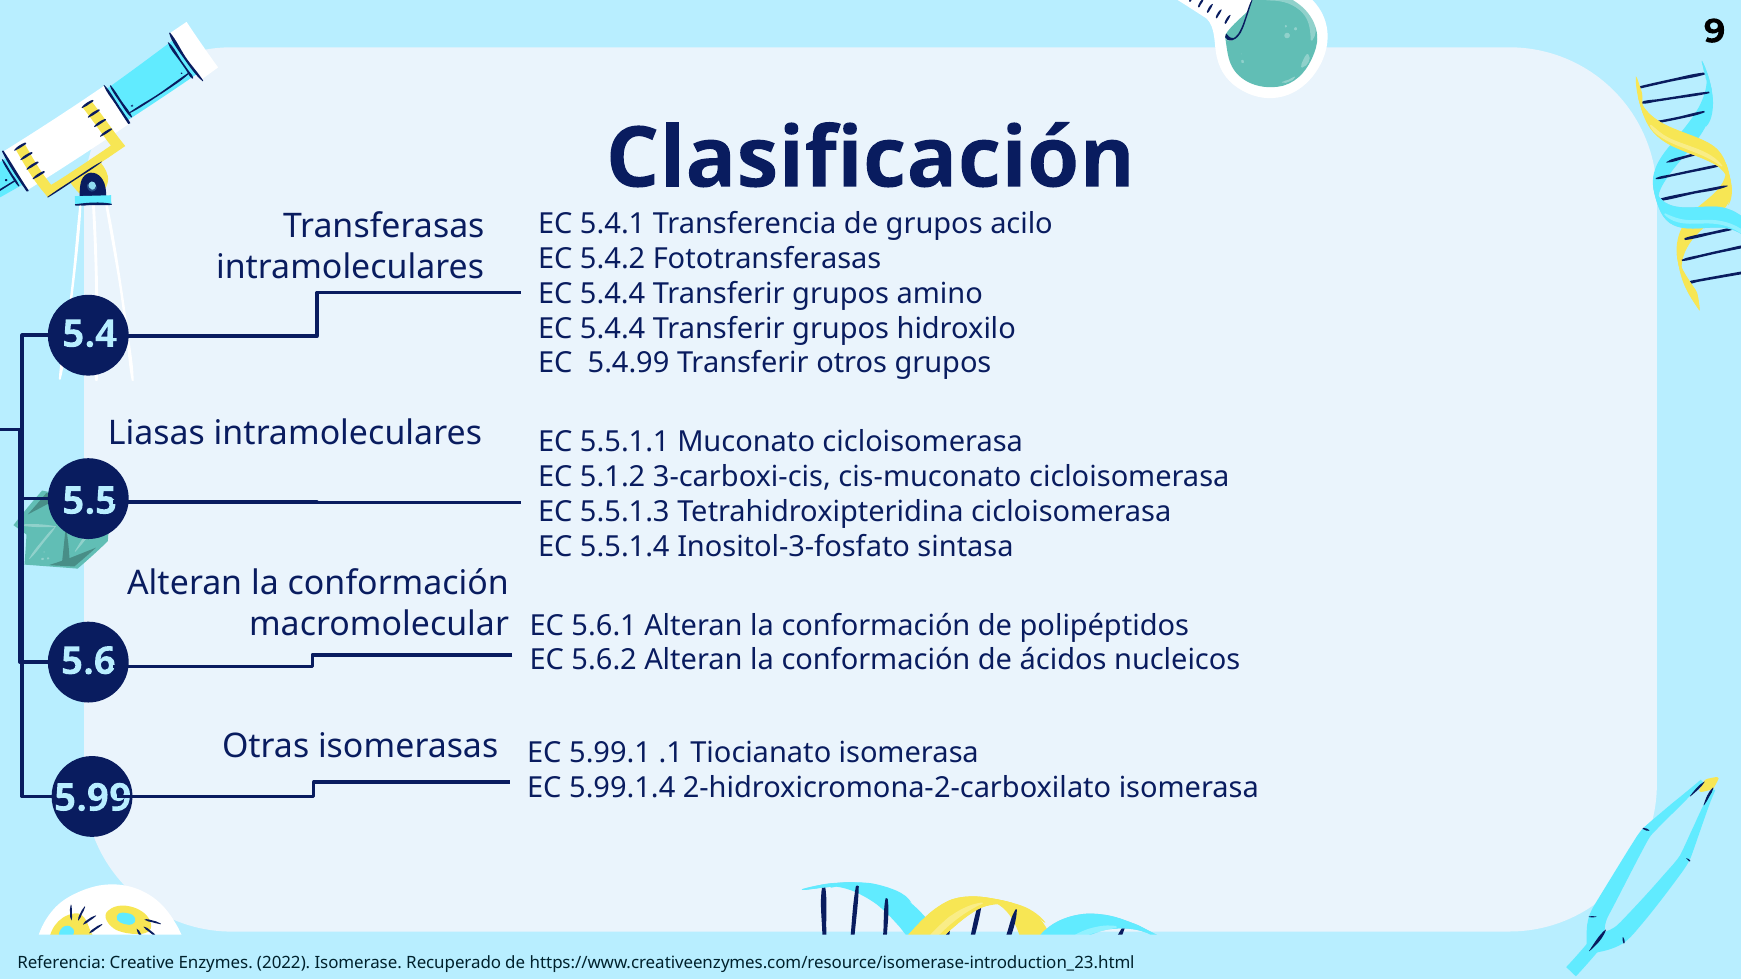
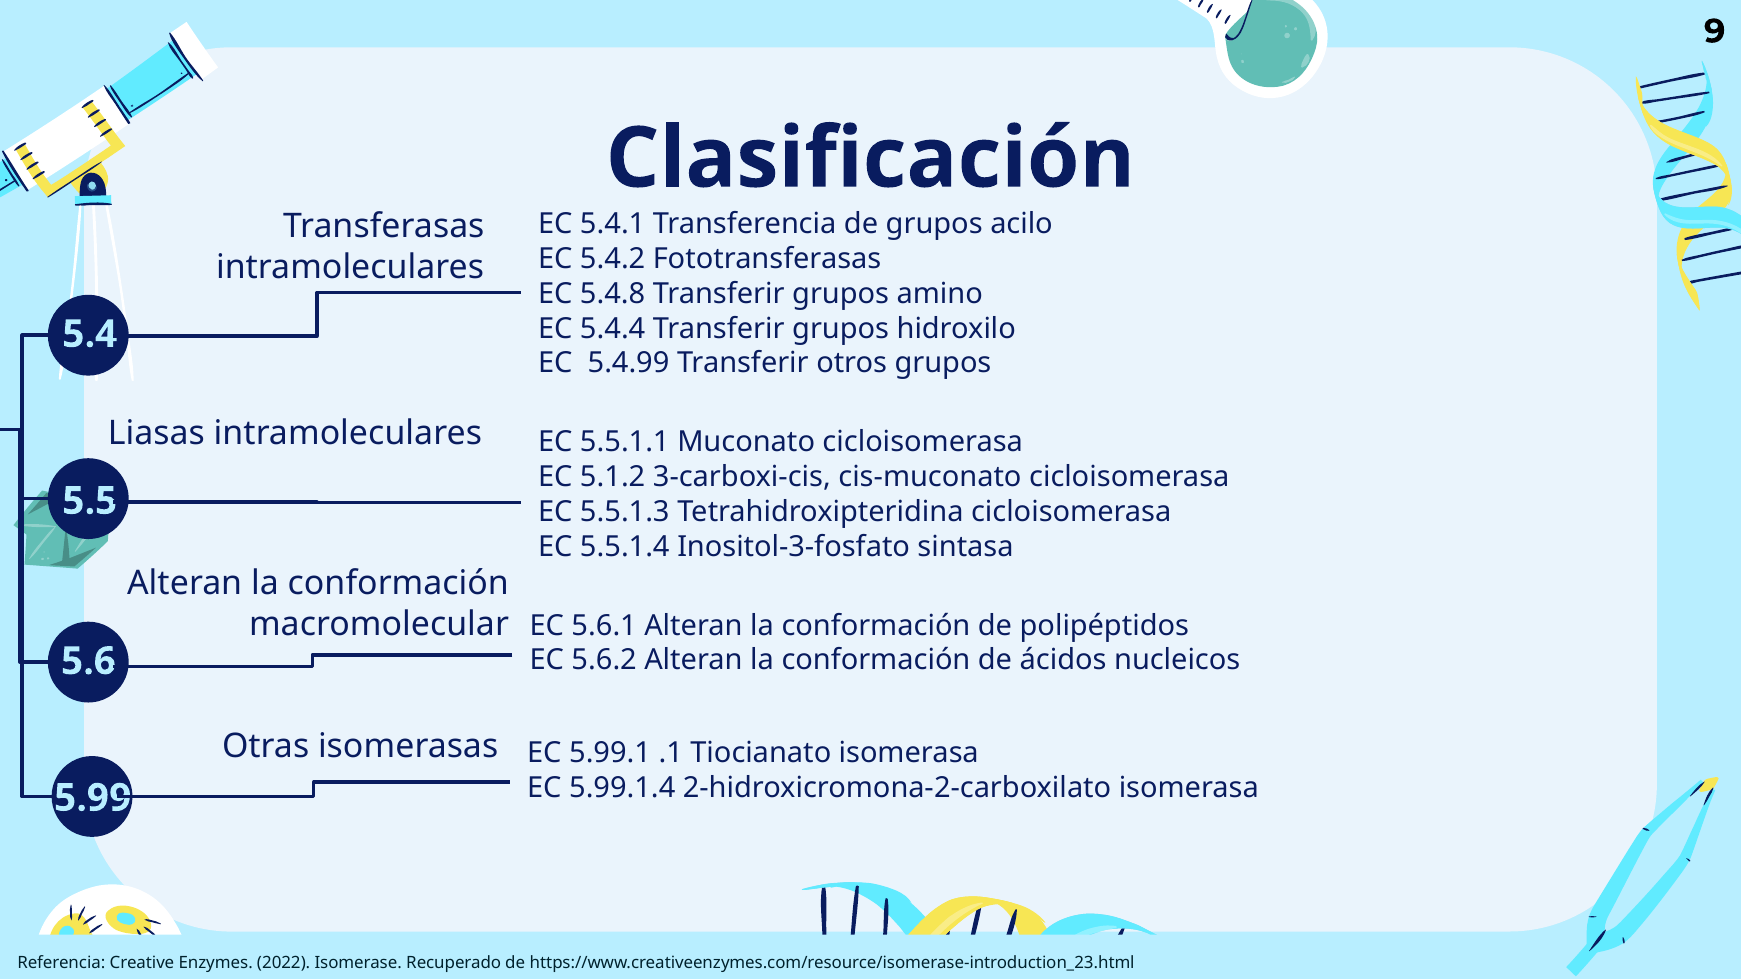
5.4.4: 5.4.4 -> 5.4.8 (613, 294)
